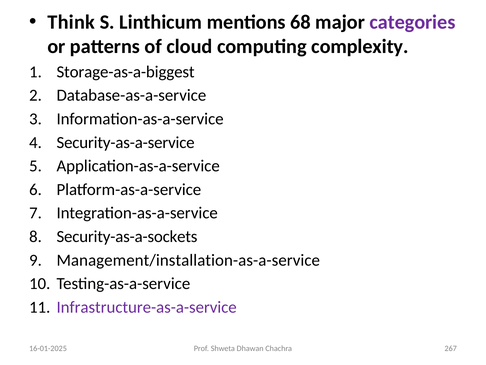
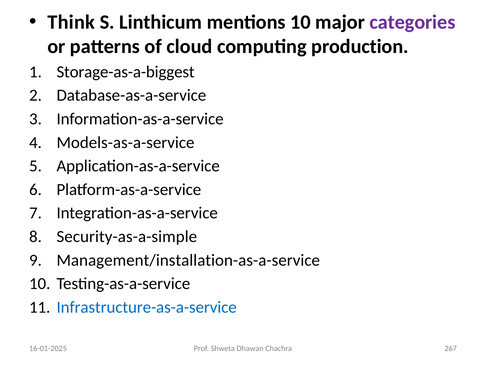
mentions 68: 68 -> 10 (300, 22)
complexity: complexity -> production (360, 46)
Security-as-a-service: Security-as-a-service -> Models-as-a-service (125, 142)
Security-as-a-sockets: Security-as-a-sockets -> Security-as-a-simple (127, 236)
Infrastructure-as-a-service colour: purple -> blue (147, 307)
